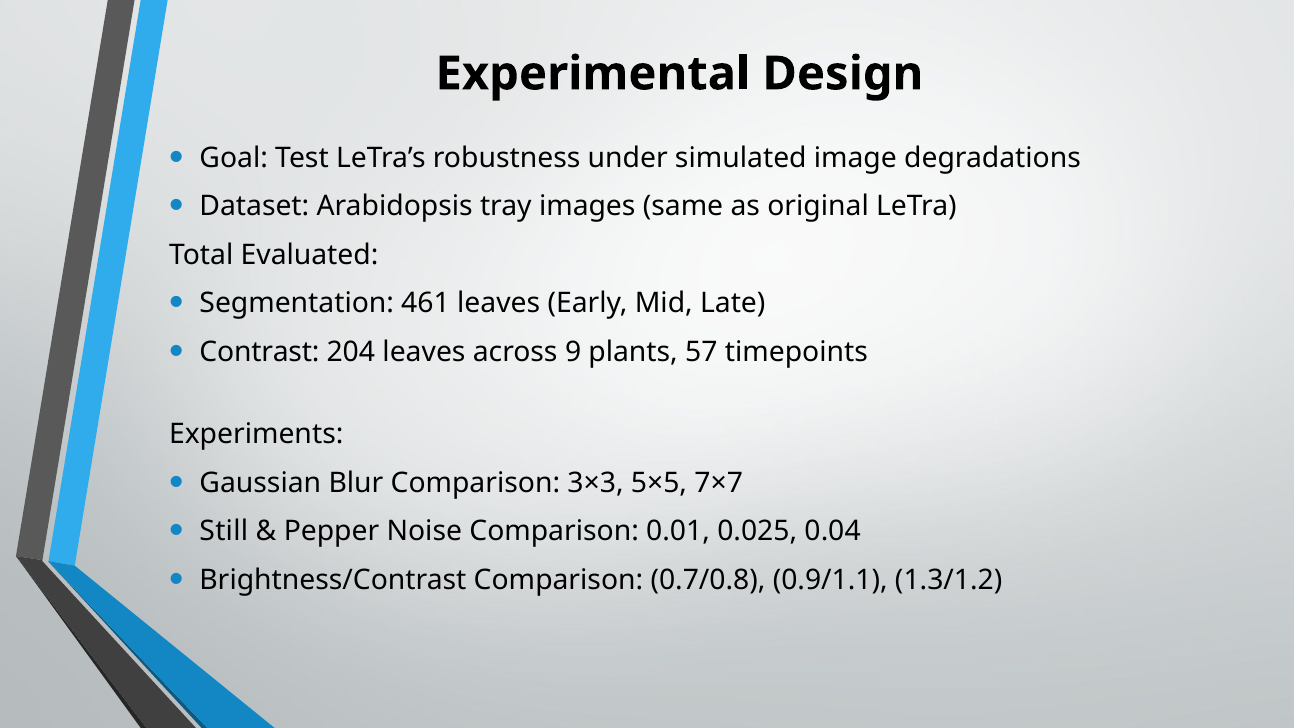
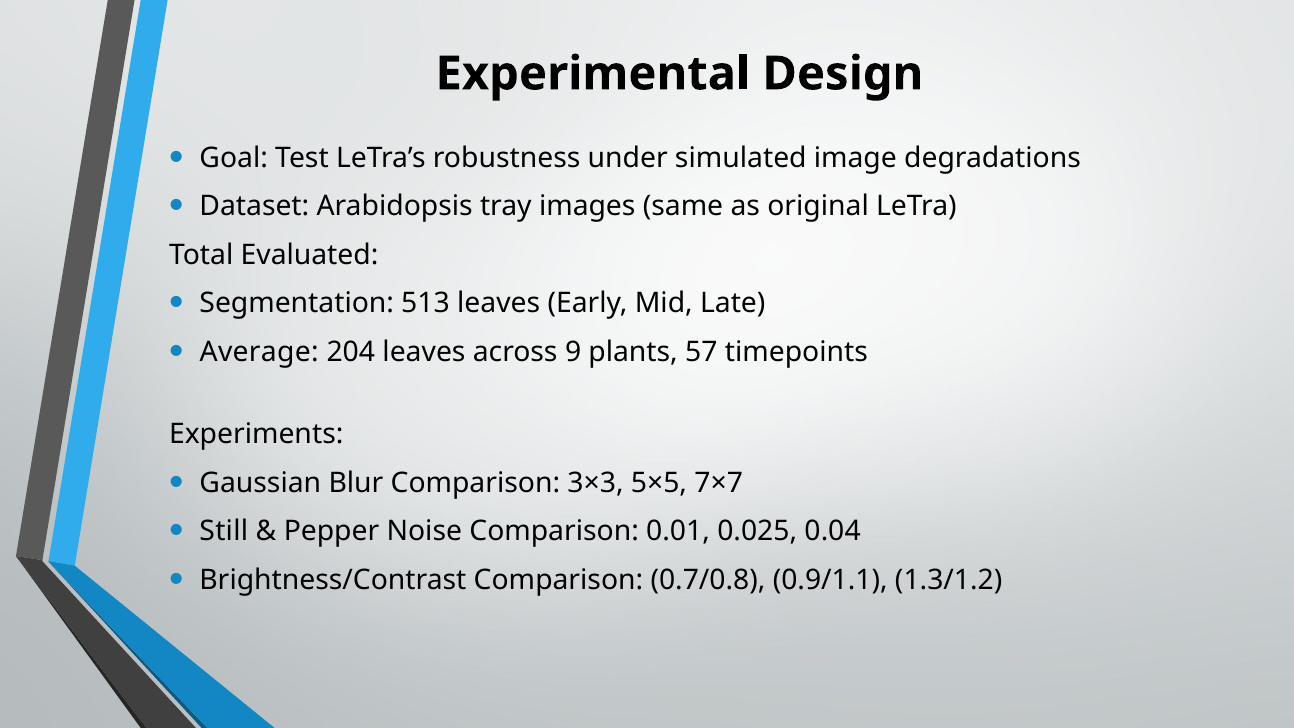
461: 461 -> 513 (426, 303)
Contrast: Contrast -> Average (259, 352)
